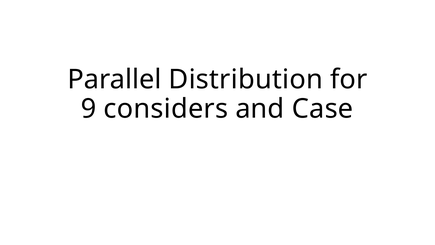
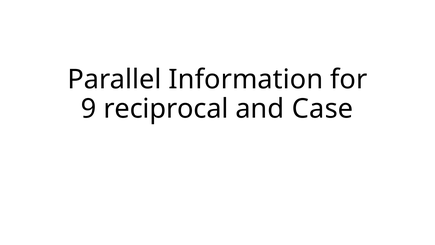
Distribution: Distribution -> Information (246, 79)
considers: considers -> reciprocal (166, 109)
